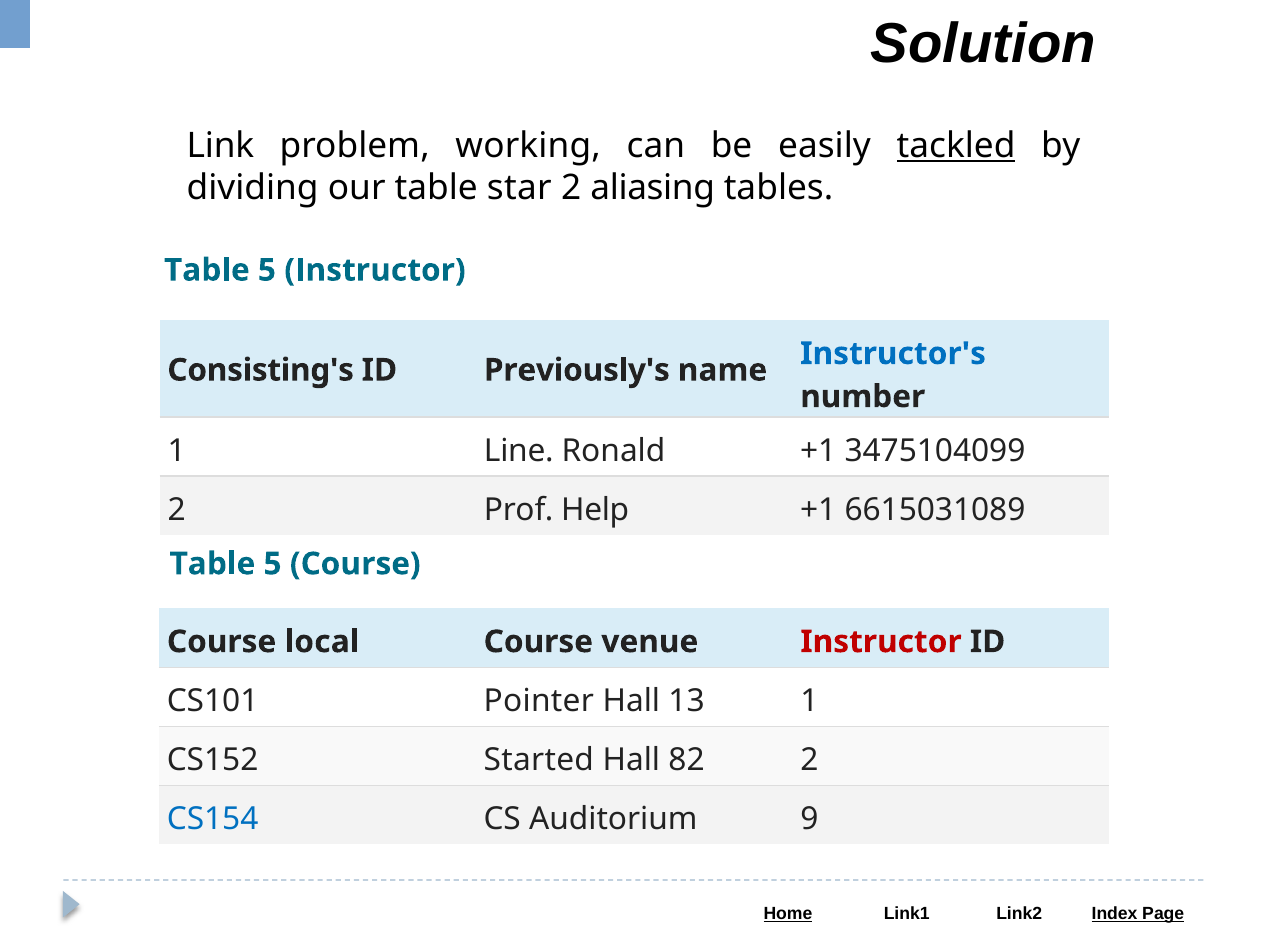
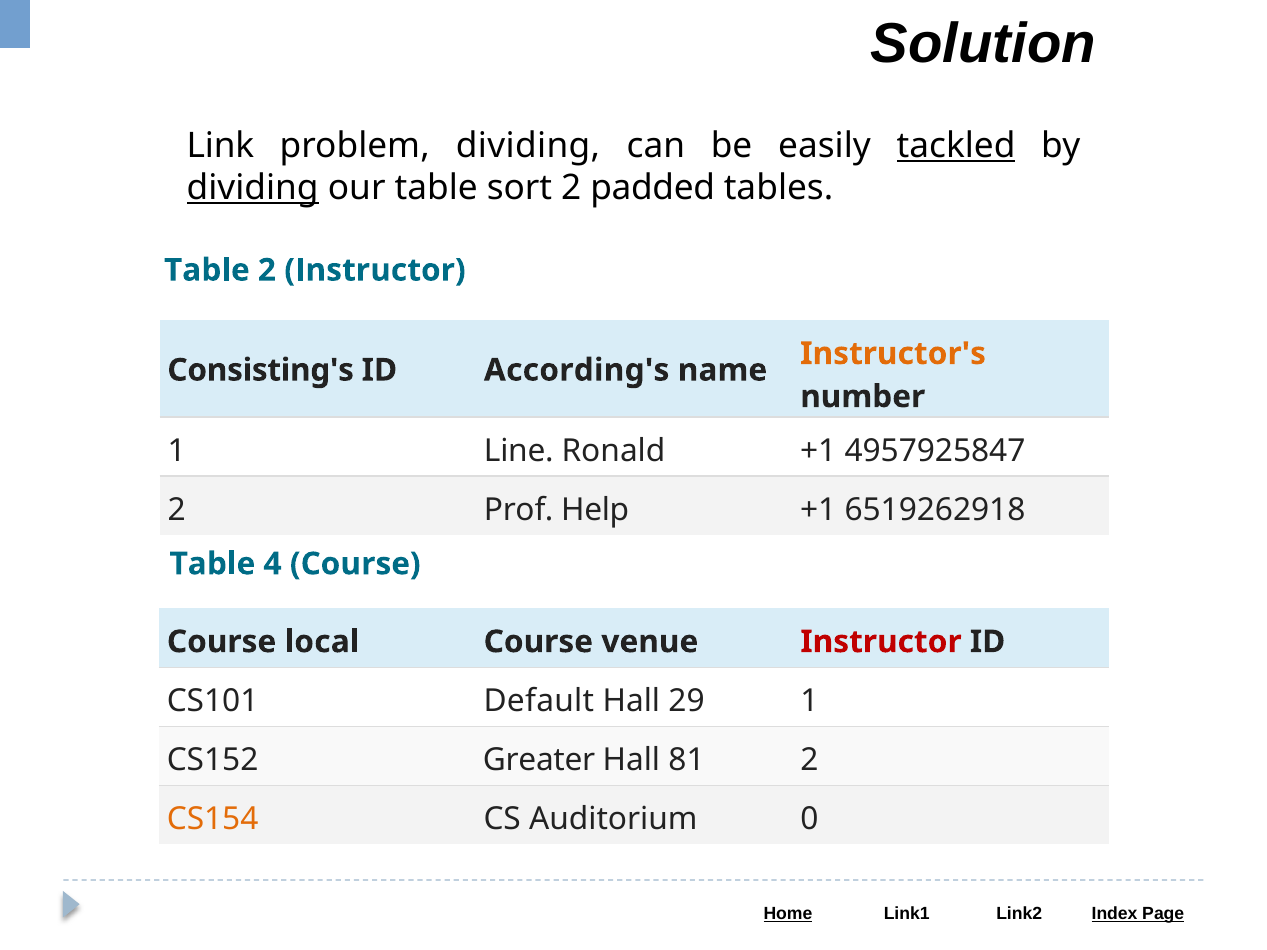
problem working: working -> dividing (528, 146)
dividing underline: none -> present (253, 188)
star: star -> sort (519, 188)
aliasing: aliasing -> padded (653, 188)
5: 5 -> 2 (267, 270)
Instructor's colour: blue -> orange (893, 354)
Previously's: Previously's -> According's (577, 370)
3475104099: 3475104099 -> 4957925847 (935, 451)
6615031089: 6615031089 -> 6519262918 (935, 510)
5: 5 -> 4 (273, 564)
Pointer: Pointer -> Default (539, 701)
13: 13 -> 29 (687, 701)
Started: Started -> Greater (539, 760)
82: 82 -> 81 (687, 760)
CS154 colour: blue -> orange (213, 819)
9: 9 -> 0 (809, 819)
